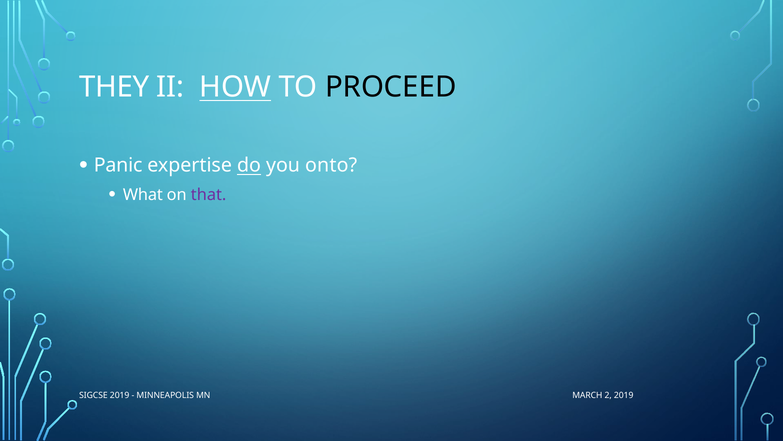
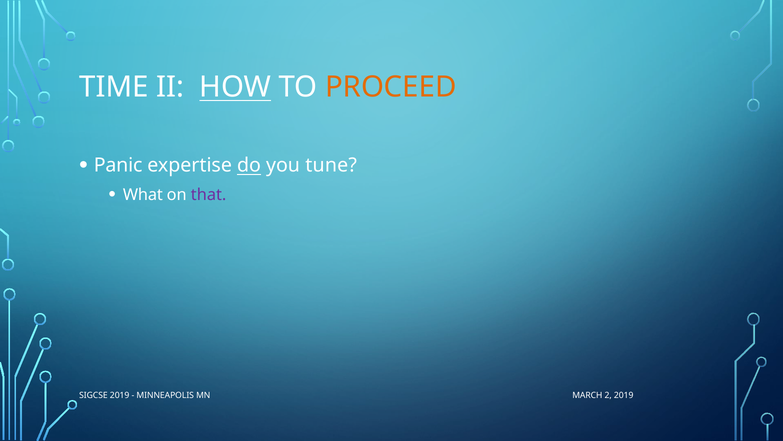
THEY: THEY -> TIME (114, 87)
PROCEED colour: black -> orange (391, 87)
onto: onto -> tune (331, 165)
